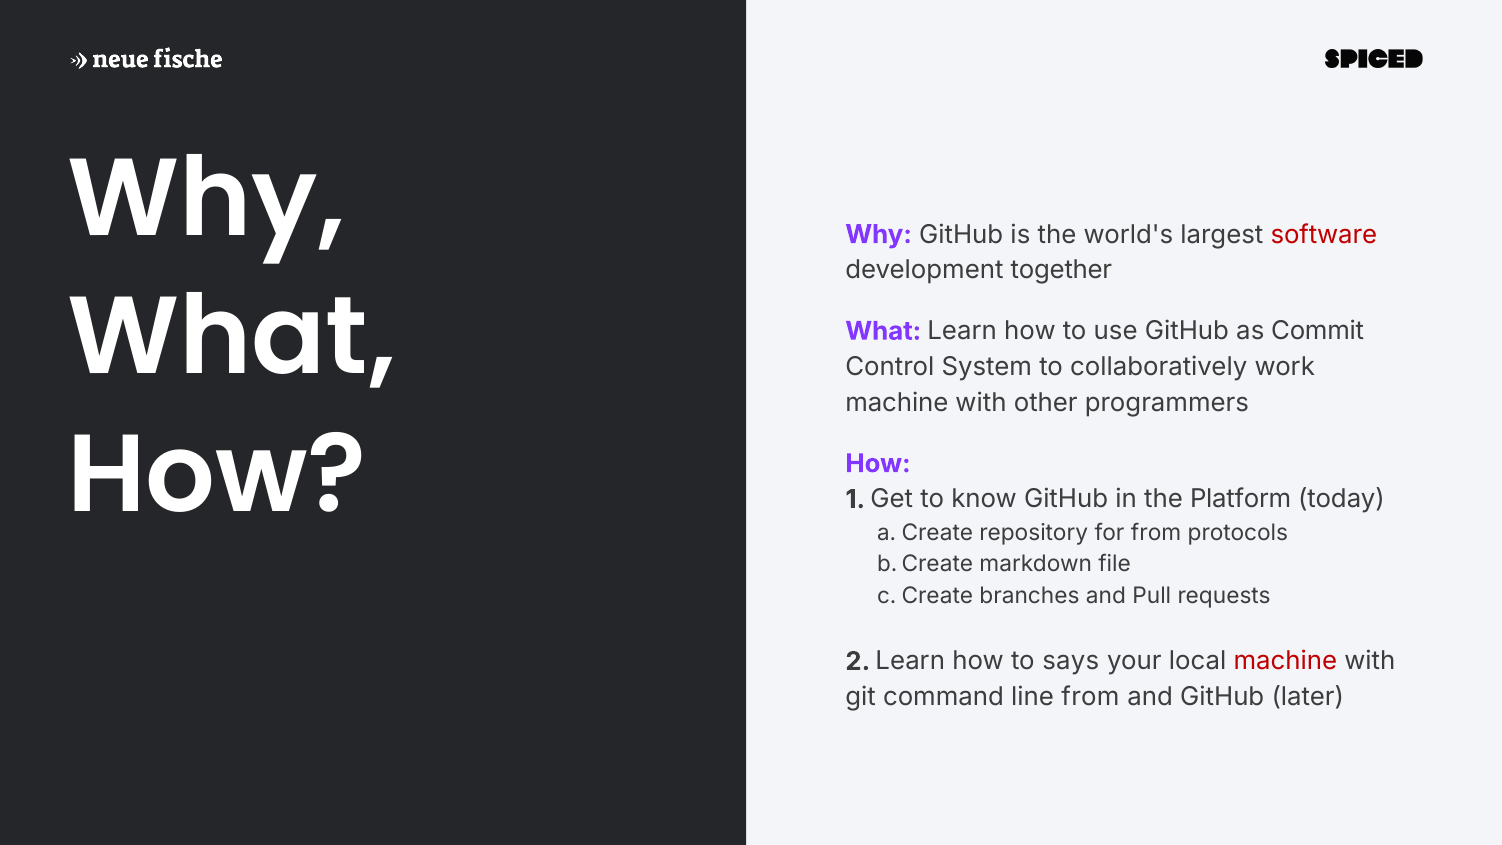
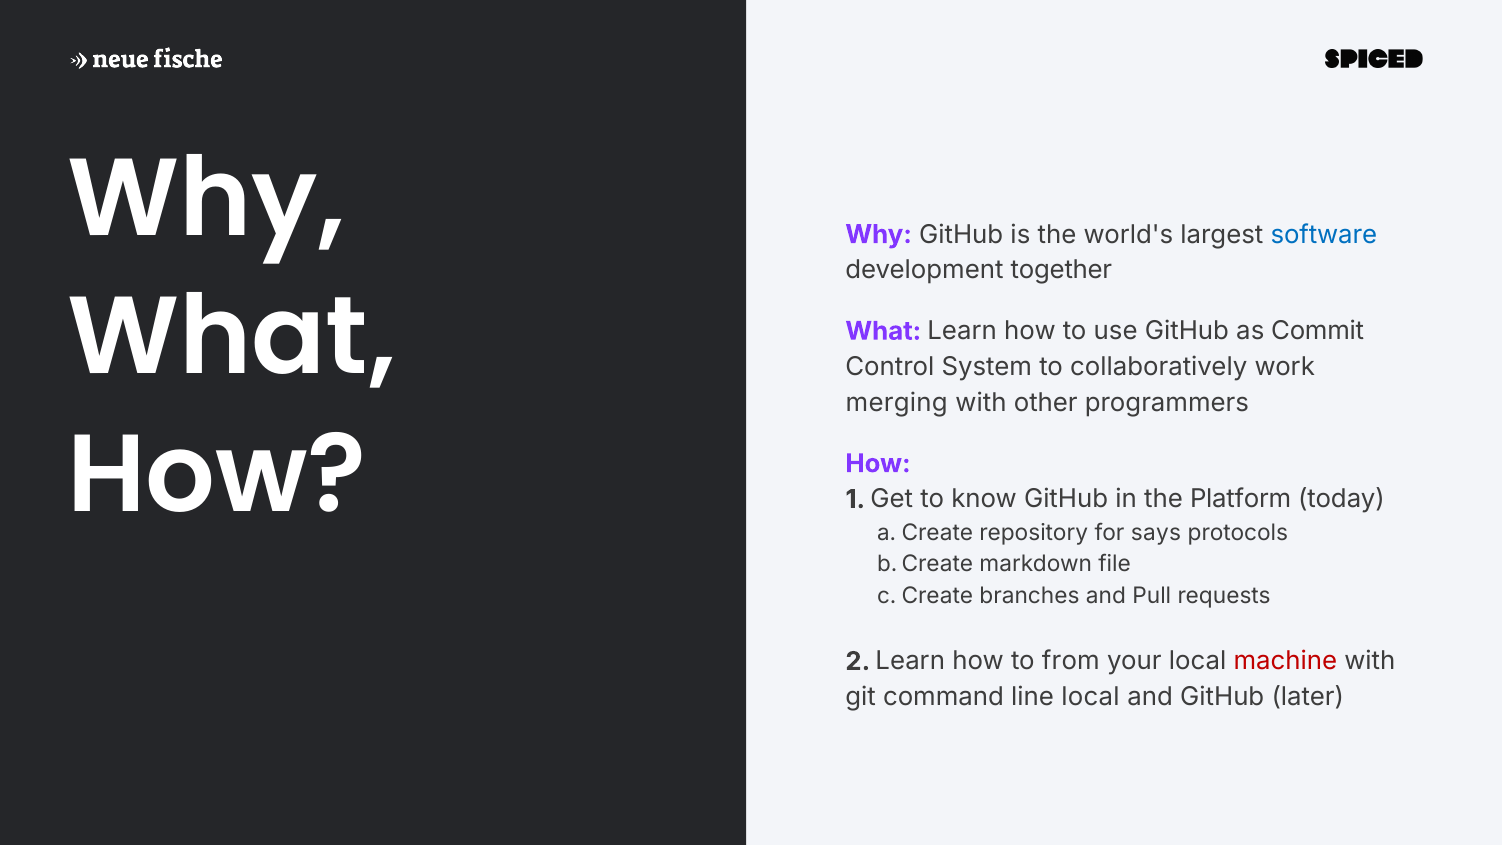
software colour: red -> blue (1324, 234)
machine: machine -> merging (897, 403)
for from: from -> says (1156, 533)
says: says -> from (1071, 661)
line from: from -> local (1091, 697)
